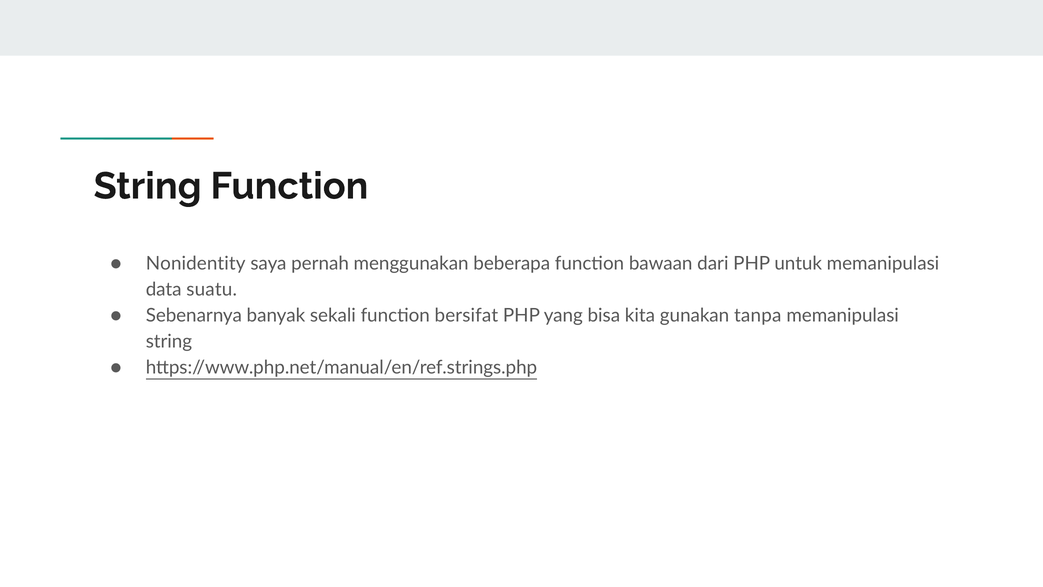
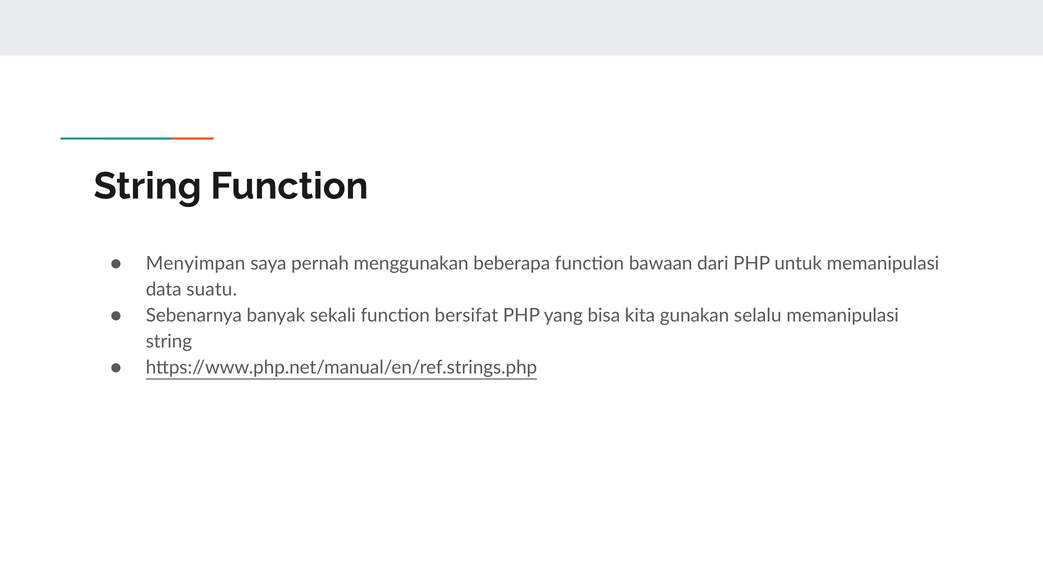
Nonidentity: Nonidentity -> Menyimpan (196, 264)
tanpa: tanpa -> selalu (758, 316)
